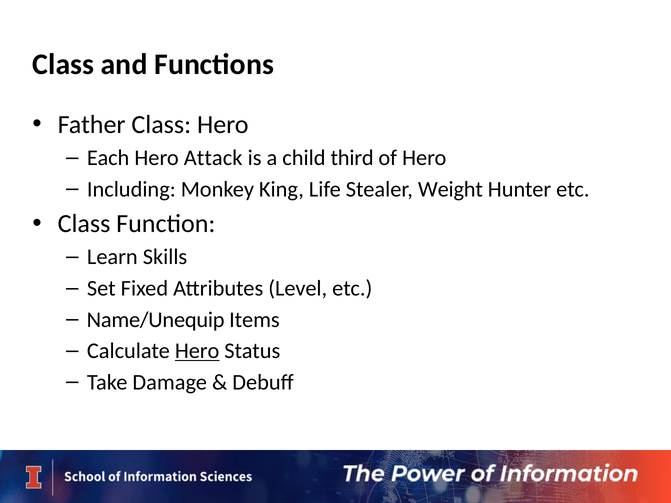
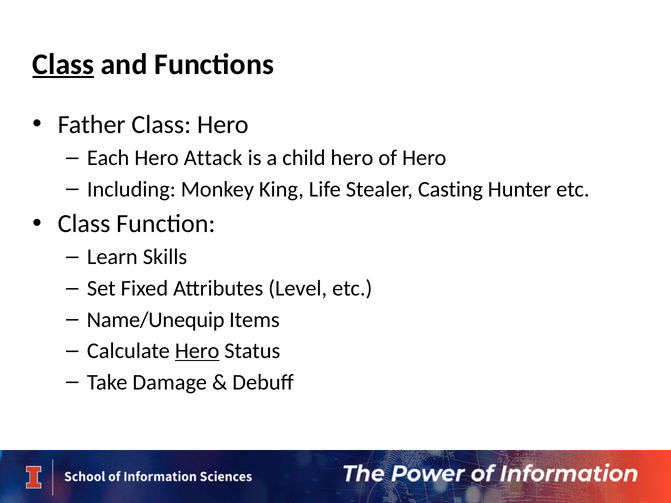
Class underline: none -> present (63, 64)
child third: third -> hero (352, 158)
Weight: Weight -> Casting (450, 189)
